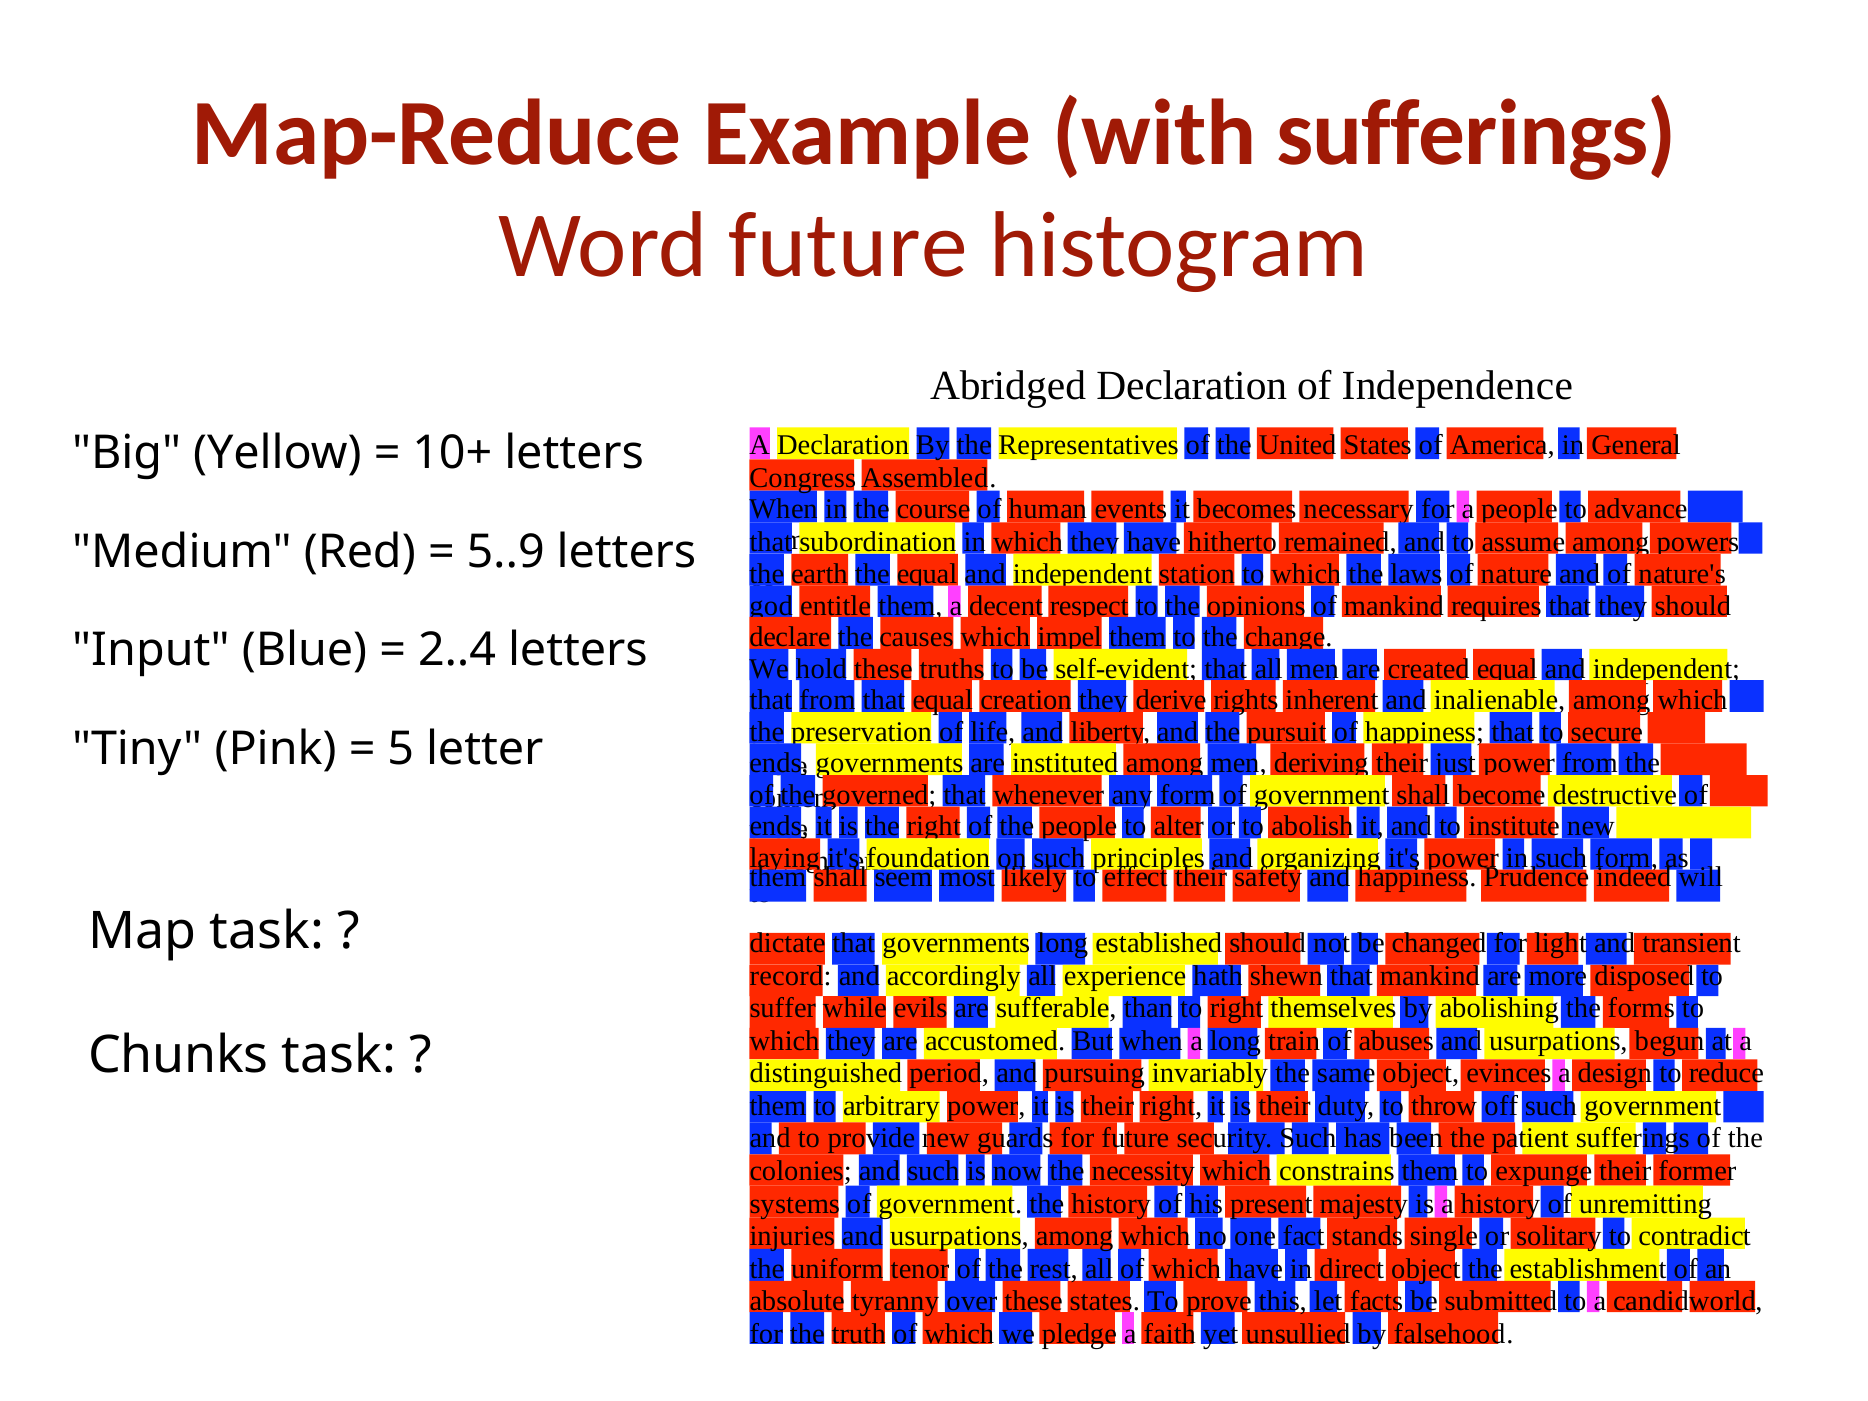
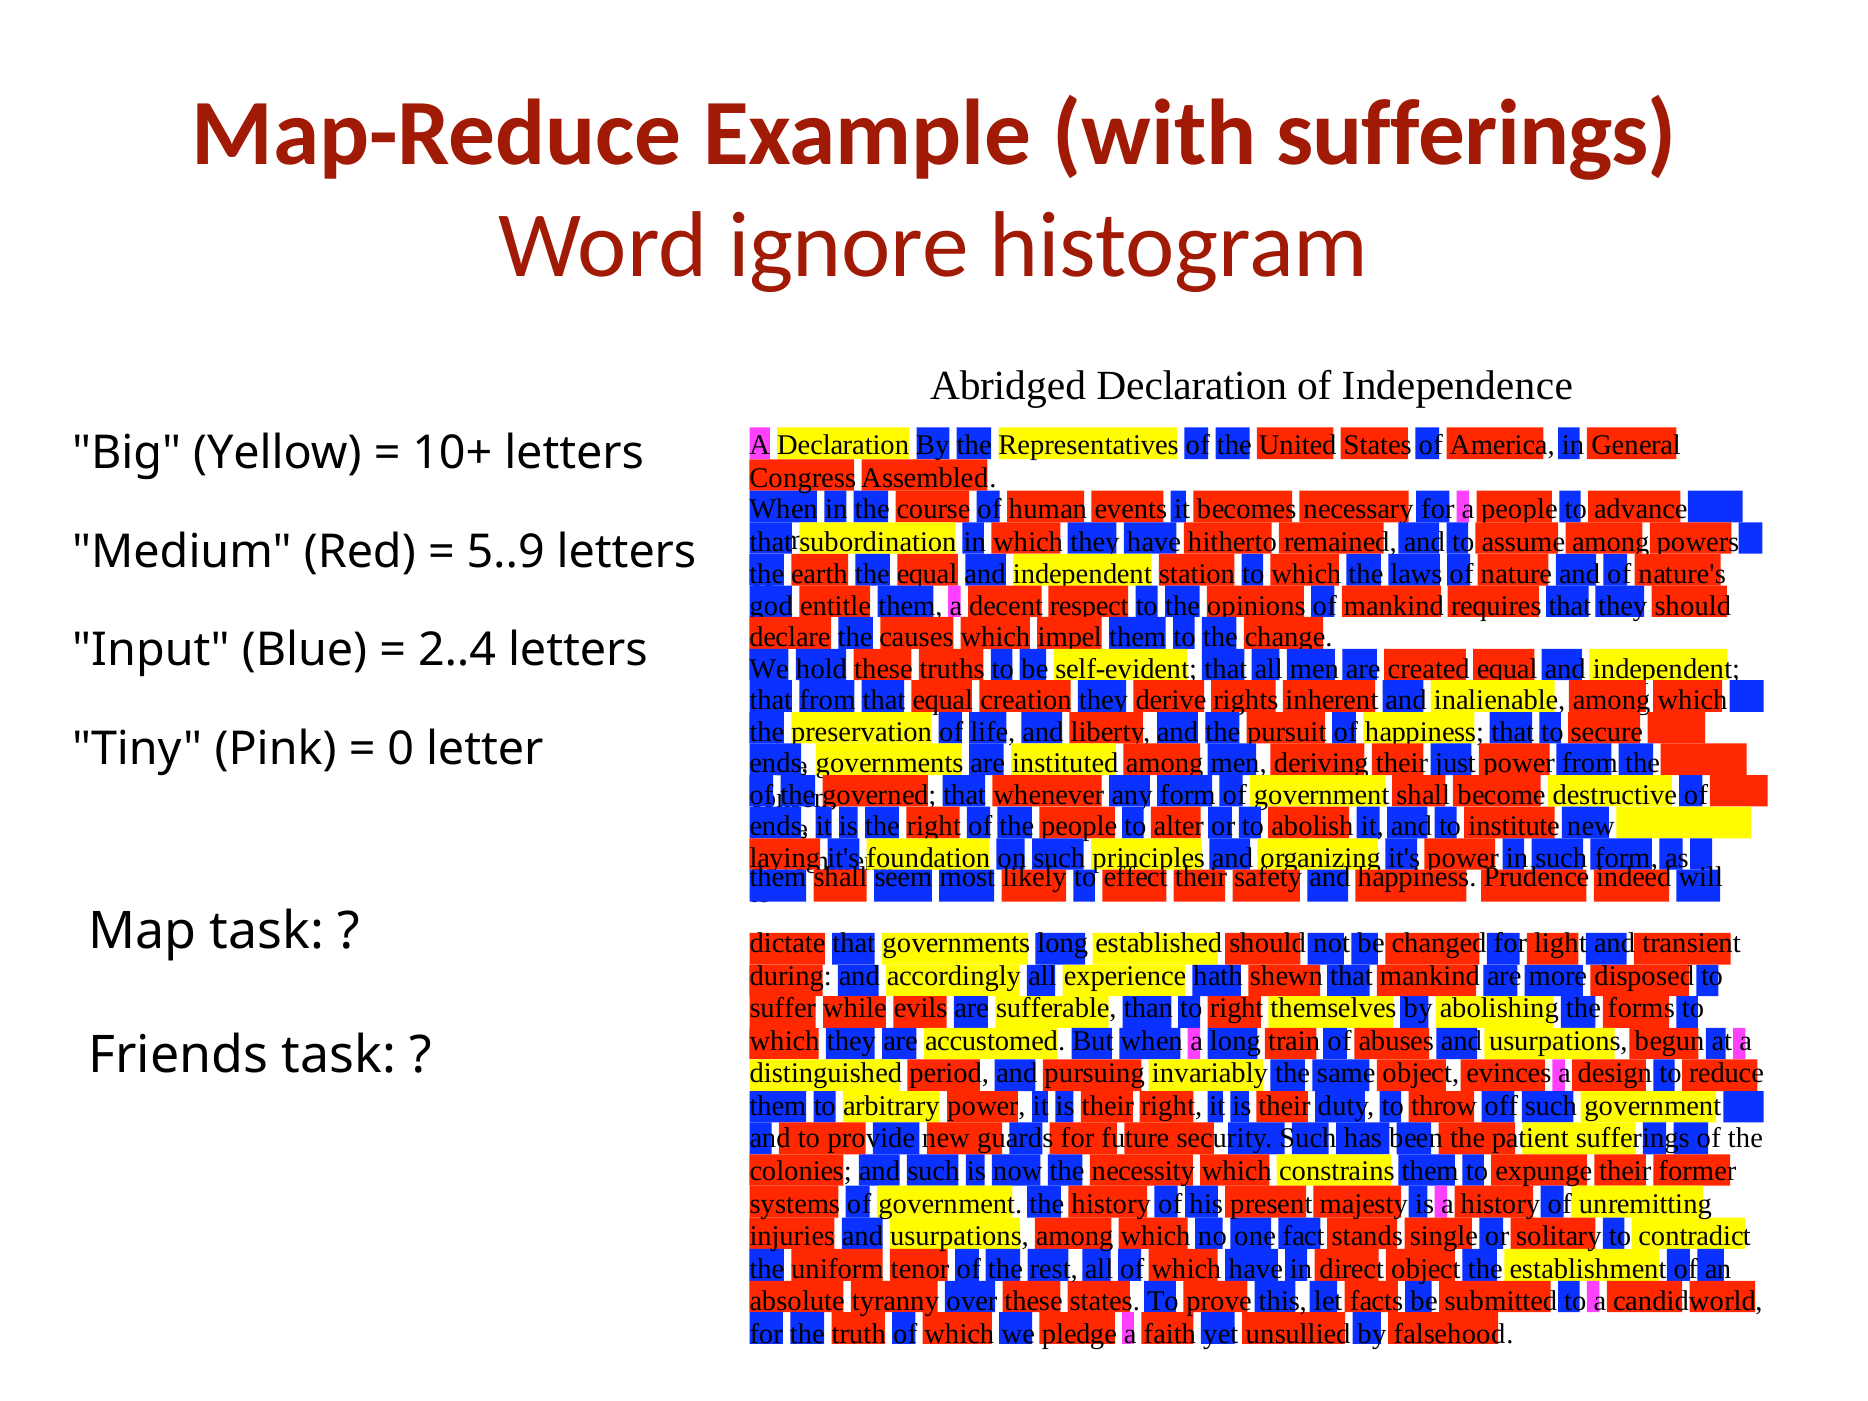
Word future: future -> ignore (848, 246)
5: 5 -> 0 (401, 749)
record: record -> during (791, 976)
Chunks: Chunks -> Friends (178, 1056)
